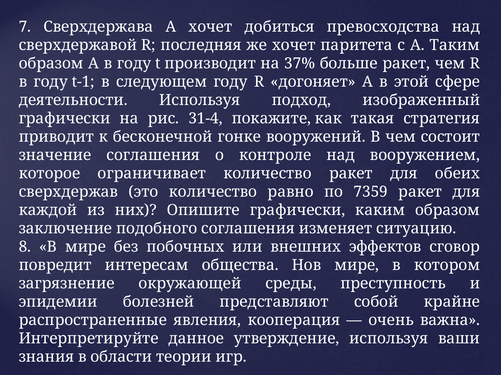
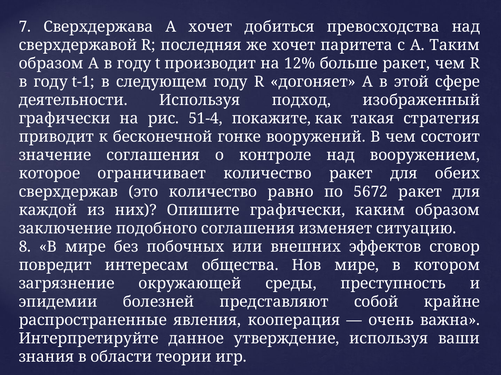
37%: 37% -> 12% (300, 64)
31-4: 31-4 -> 51-4 (205, 119)
7359: 7359 -> 5672 (371, 192)
